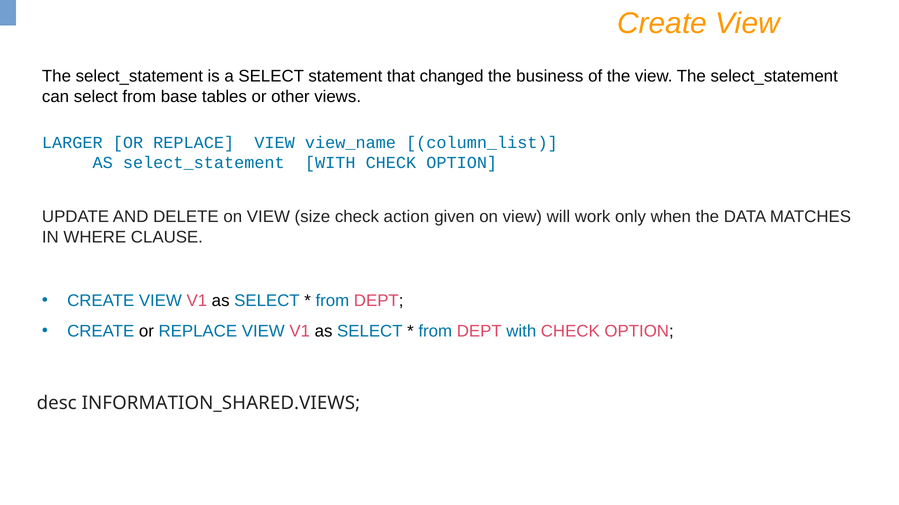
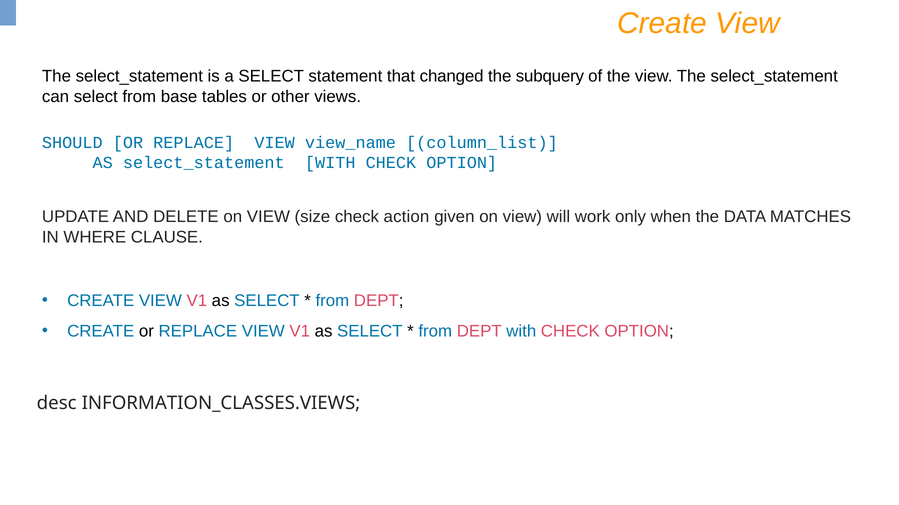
business: business -> subquery (550, 76)
LARGER: LARGER -> SHOULD (72, 143)
INFORMATION_SHARED.VIEWS: INFORMATION_SHARED.VIEWS -> INFORMATION_CLASSES.VIEWS (221, 404)
